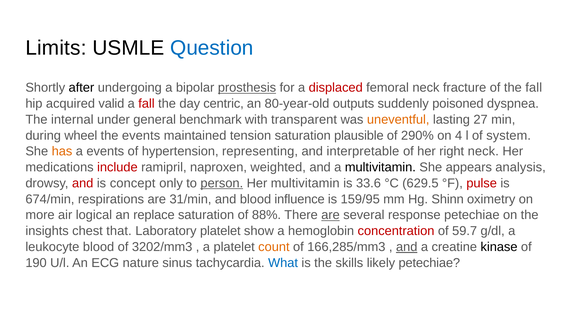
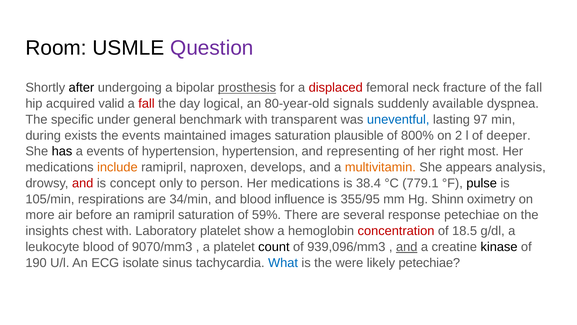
Limits: Limits -> Room (56, 48)
Question colour: blue -> purple (212, 48)
centric: centric -> logical (223, 103)
outputs: outputs -> signals (353, 103)
poisoned: poisoned -> available (458, 103)
internal: internal -> specific (72, 119)
uneventful colour: orange -> blue (398, 119)
27: 27 -> 97 (481, 119)
wheel: wheel -> exists (81, 135)
tension: tension -> images (251, 135)
290%: 290% -> 800% (417, 135)
4: 4 -> 2 (459, 135)
system: system -> deeper (509, 135)
has colour: orange -> black (62, 151)
hypertension representing: representing -> hypertension (260, 151)
interpretable: interpretable -> representing (363, 151)
right neck: neck -> most (483, 151)
include colour: red -> orange (117, 167)
weighted: weighted -> develops (278, 167)
multivitamin colour: black -> orange (380, 167)
person underline: present -> none (222, 183)
multivitamin: multivitamin -> medications (305, 183)
33.6: 33.6 -> 38.4 (368, 183)
629.5: 629.5 -> 779.1 (420, 183)
pulse colour: red -> black (482, 183)
674/min: 674/min -> 105/min (50, 199)
31/min: 31/min -> 34/min (190, 199)
159/95: 159/95 -> 355/95 (360, 199)
logical: logical -> before (94, 215)
an replace: replace -> ramipril (154, 215)
88%: 88% -> 59% (266, 215)
are underline: present -> none (331, 215)
chest that: that -> with (119, 231)
59.7: 59.7 -> 18.5 (465, 231)
3202/mm3: 3202/mm3 -> 9070/mm3 (162, 247)
count colour: orange -> black (274, 247)
166,285/mm3: 166,285/mm3 -> 939,096/mm3 (346, 247)
nature: nature -> isolate (141, 263)
skills: skills -> were (349, 263)
